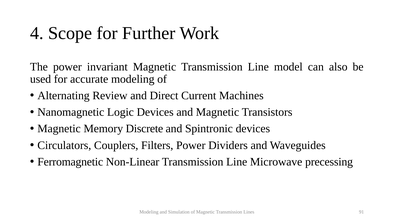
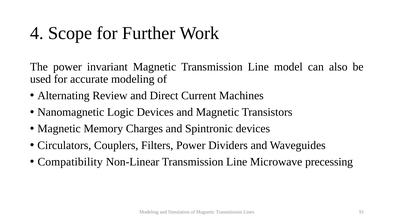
Discrete: Discrete -> Charges (144, 128)
Ferromagnetic: Ferromagnetic -> Compatibility (70, 161)
